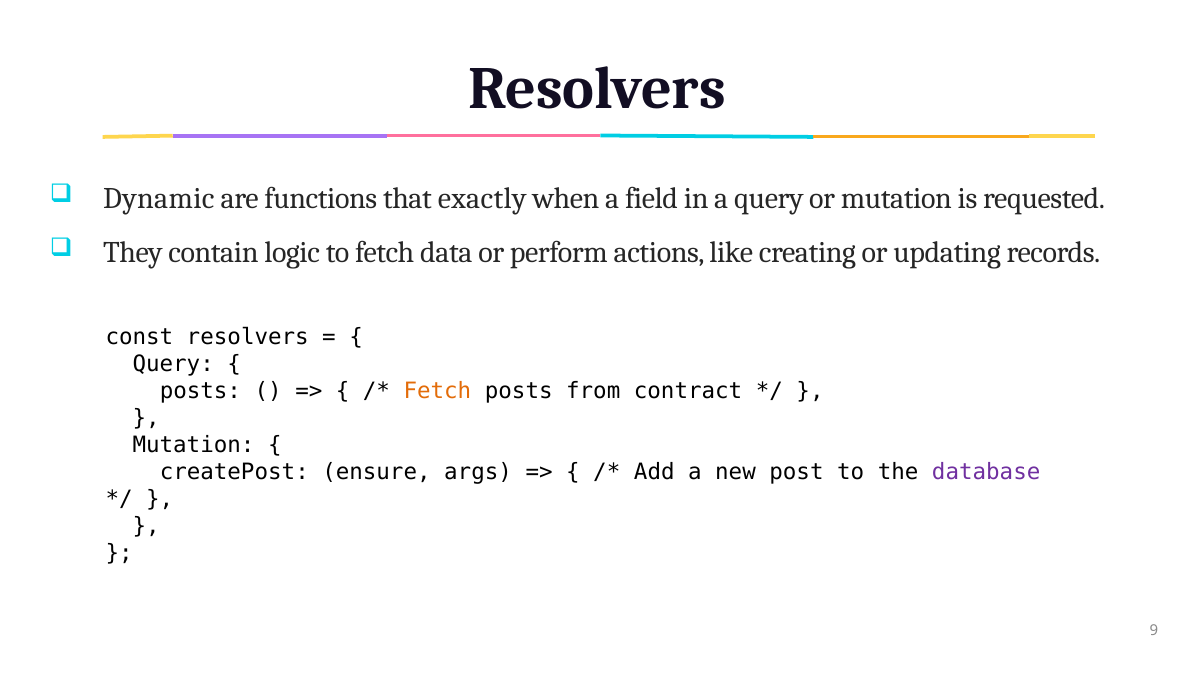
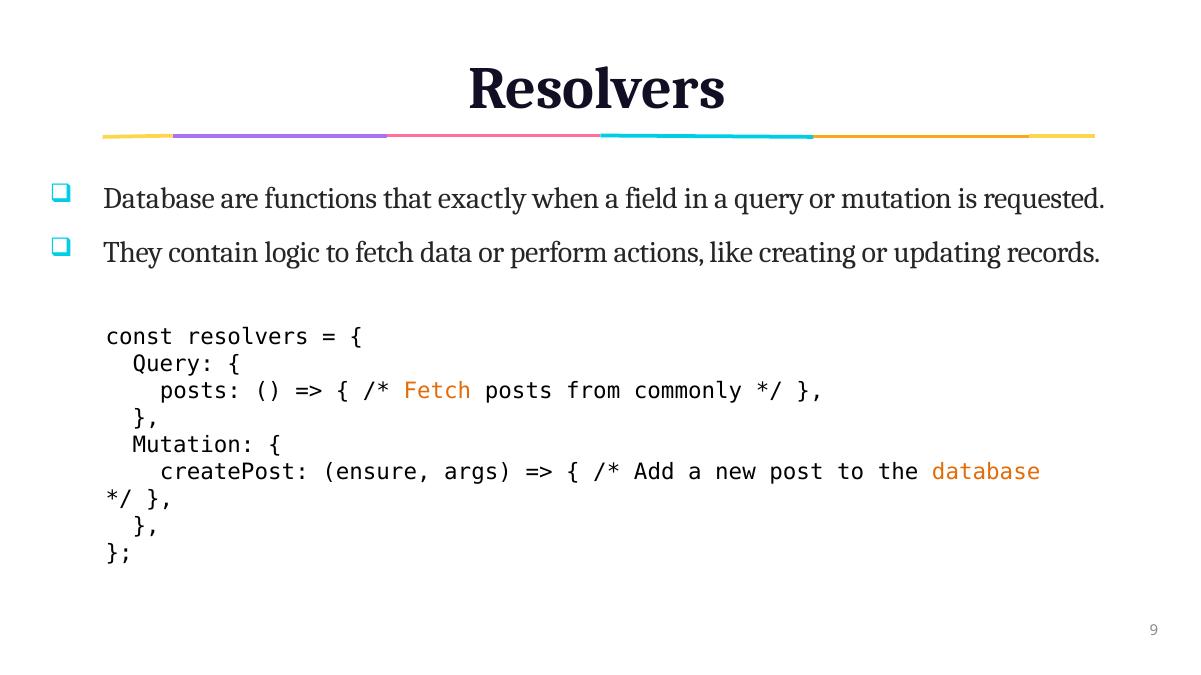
Dynamic: Dynamic -> Database (159, 199)
contract: contract -> commonly (688, 392)
database colour: purple -> orange (986, 473)
